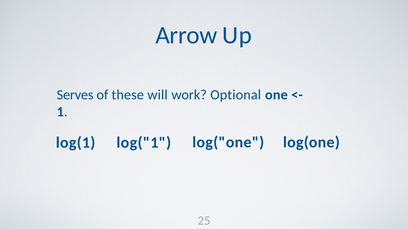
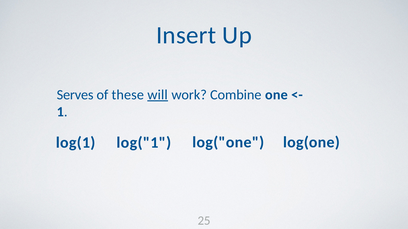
Arrow: Arrow -> Insert (186, 35)
will underline: none -> present (158, 95)
Optional: Optional -> Combine (236, 95)
